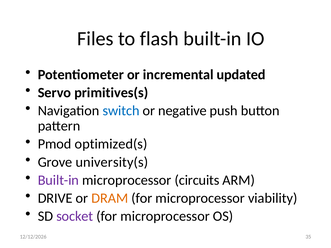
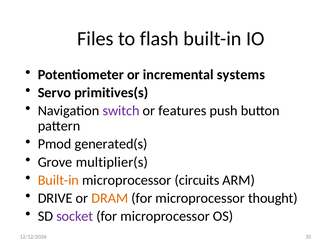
updated: updated -> systems (241, 75)
switch colour: blue -> purple (121, 111)
negative: negative -> features (182, 111)
optimized(s: optimized(s -> generated(s (111, 144)
university(s: university(s -> multiplier(s (112, 162)
Built-in colour: purple -> orange (58, 180)
viability: viability -> thought (273, 198)
